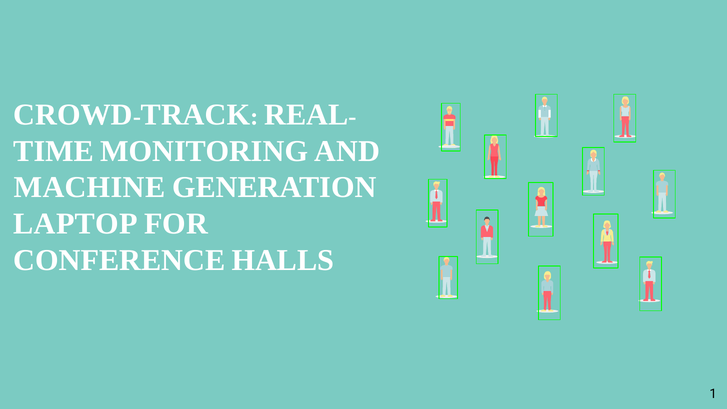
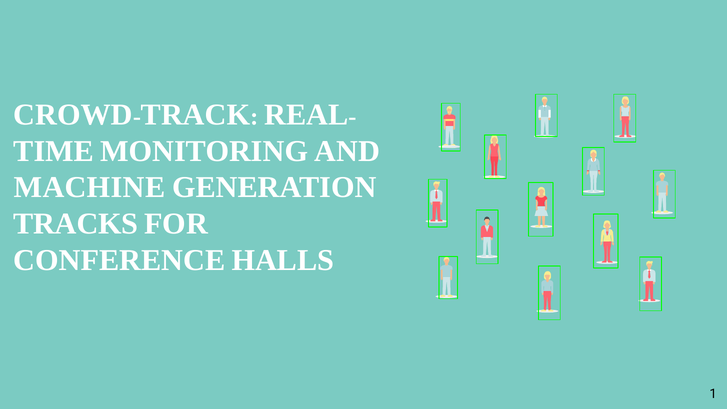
LAPTOP: LAPTOP -> TRACKS (76, 224)
